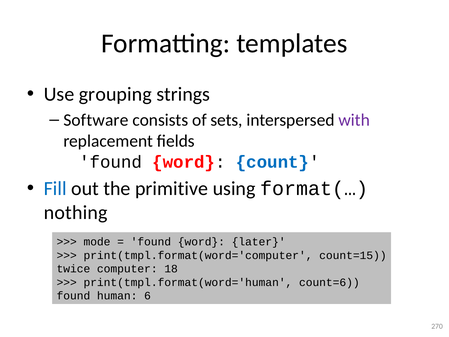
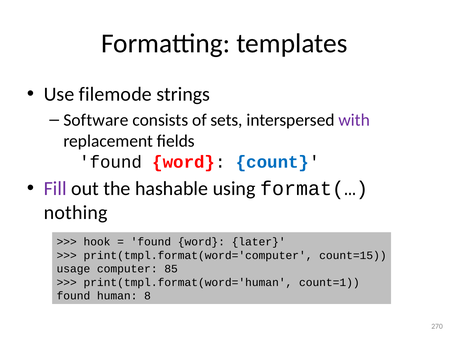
grouping: grouping -> filemode (115, 94)
Fill colour: blue -> purple (55, 189)
primitive: primitive -> hashable (172, 189)
mode: mode -> hook (97, 242)
twice: twice -> usage (73, 269)
18: 18 -> 85 (171, 269)
count=6: count=6 -> count=1 (329, 282)
6: 6 -> 8 (148, 296)
